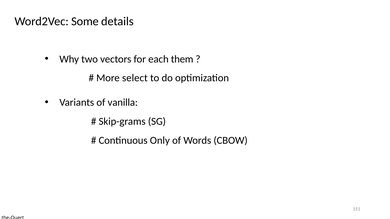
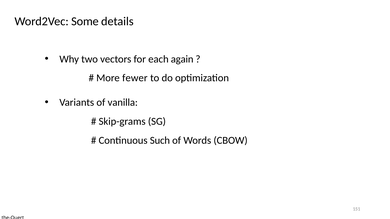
them: them -> again (182, 59)
select: select -> fewer (135, 78)
Only: Only -> Such (160, 141)
